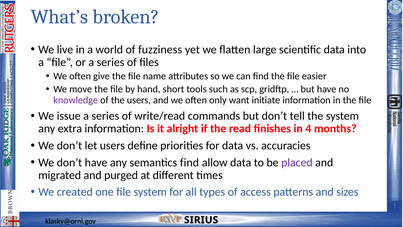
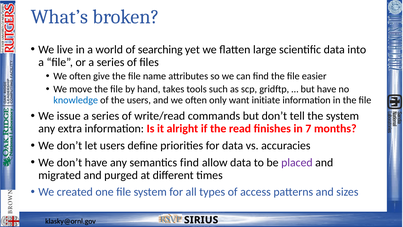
fuzziness: fuzziness -> searching (160, 49)
short: short -> takes (174, 89)
knowledge colour: purple -> blue (76, 100)
4: 4 -> 7 (308, 129)
